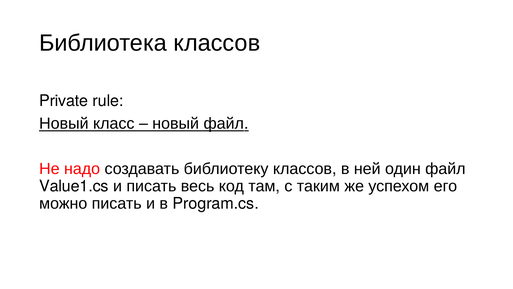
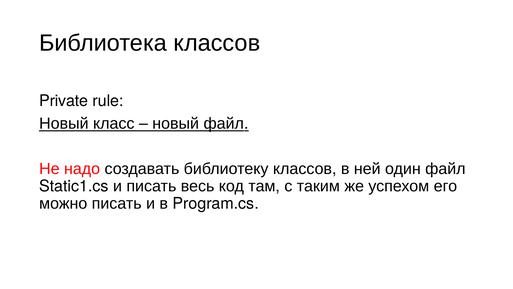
Value1.cs: Value1.cs -> Static1.cs (74, 186)
